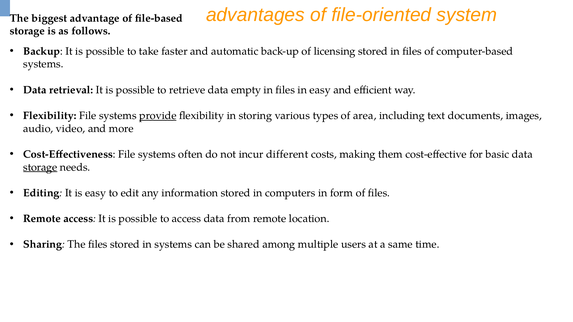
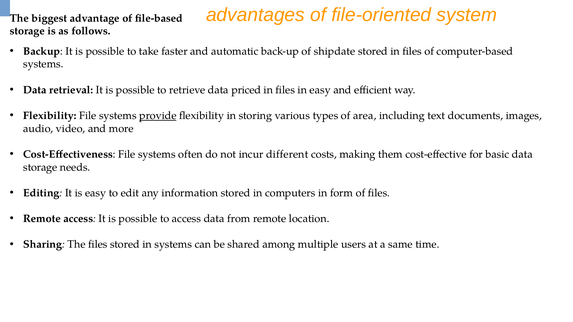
licensing: licensing -> shipdate (335, 51)
empty: empty -> priced (246, 90)
storage underline: present -> none (40, 167)
